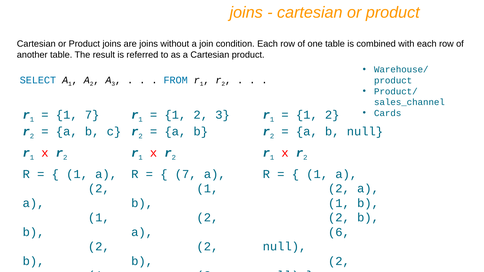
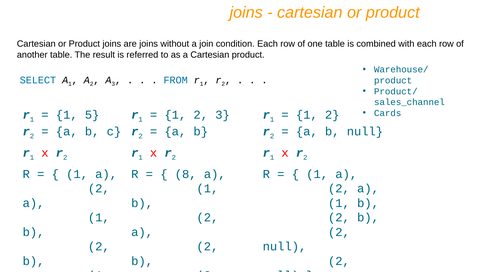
1 7: 7 -> 5 (92, 115)
7: 7 -> 8 (186, 174)
6: 6 -> 2 (339, 232)
